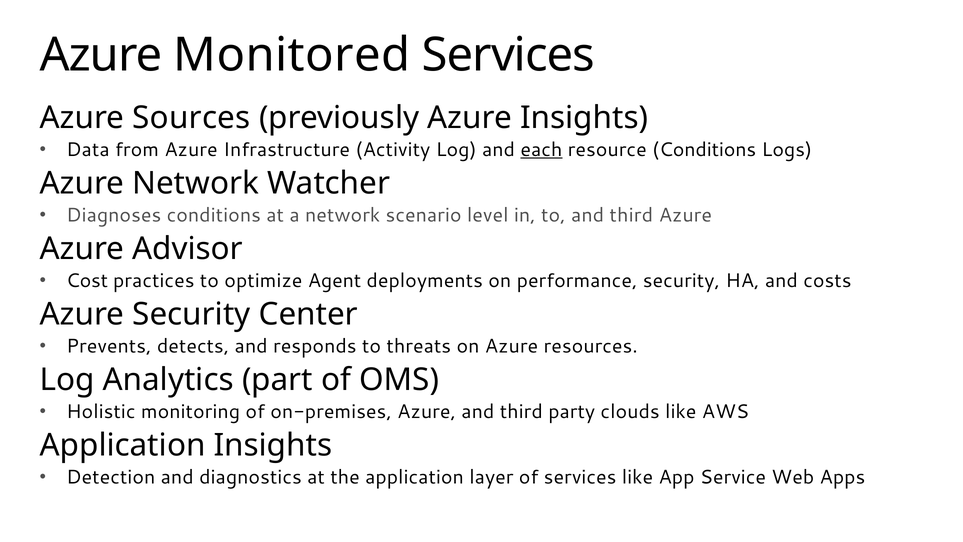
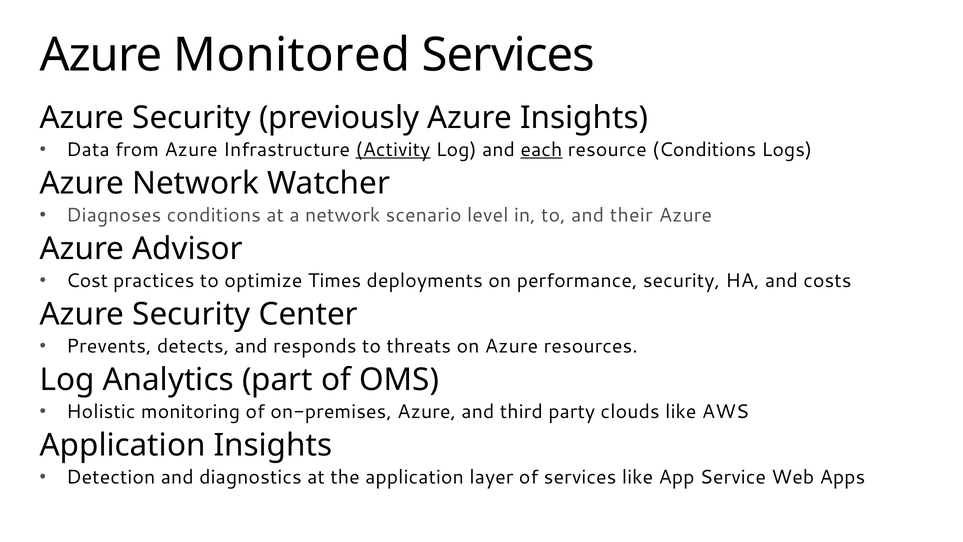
Sources: Sources -> Security (192, 118)
Activity underline: none -> present (393, 149)
to and third: third -> their (631, 215)
Agent: Agent -> Times (335, 280)
